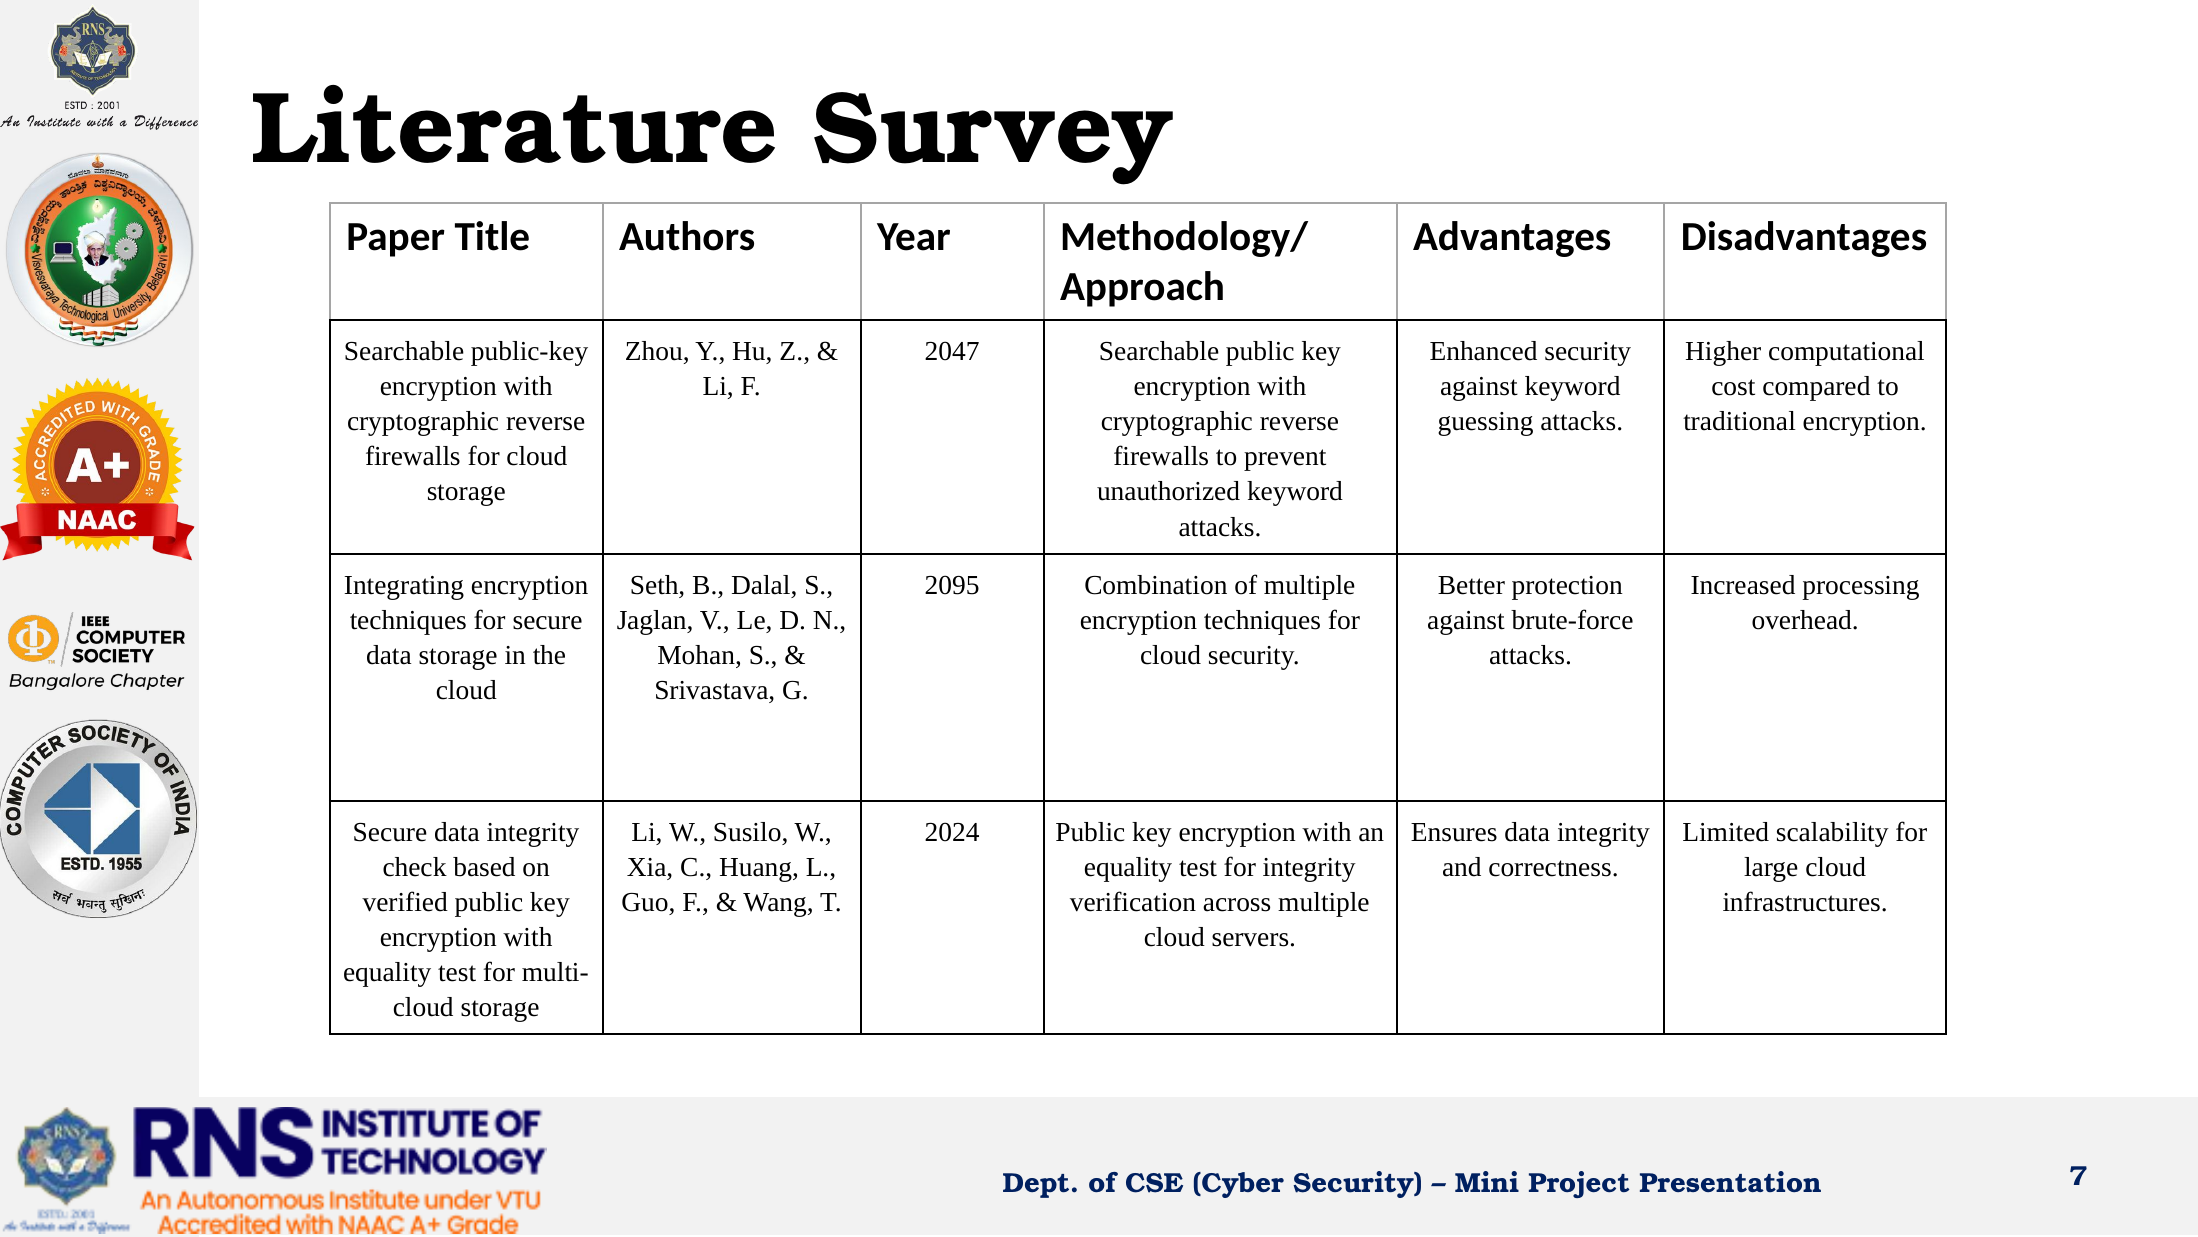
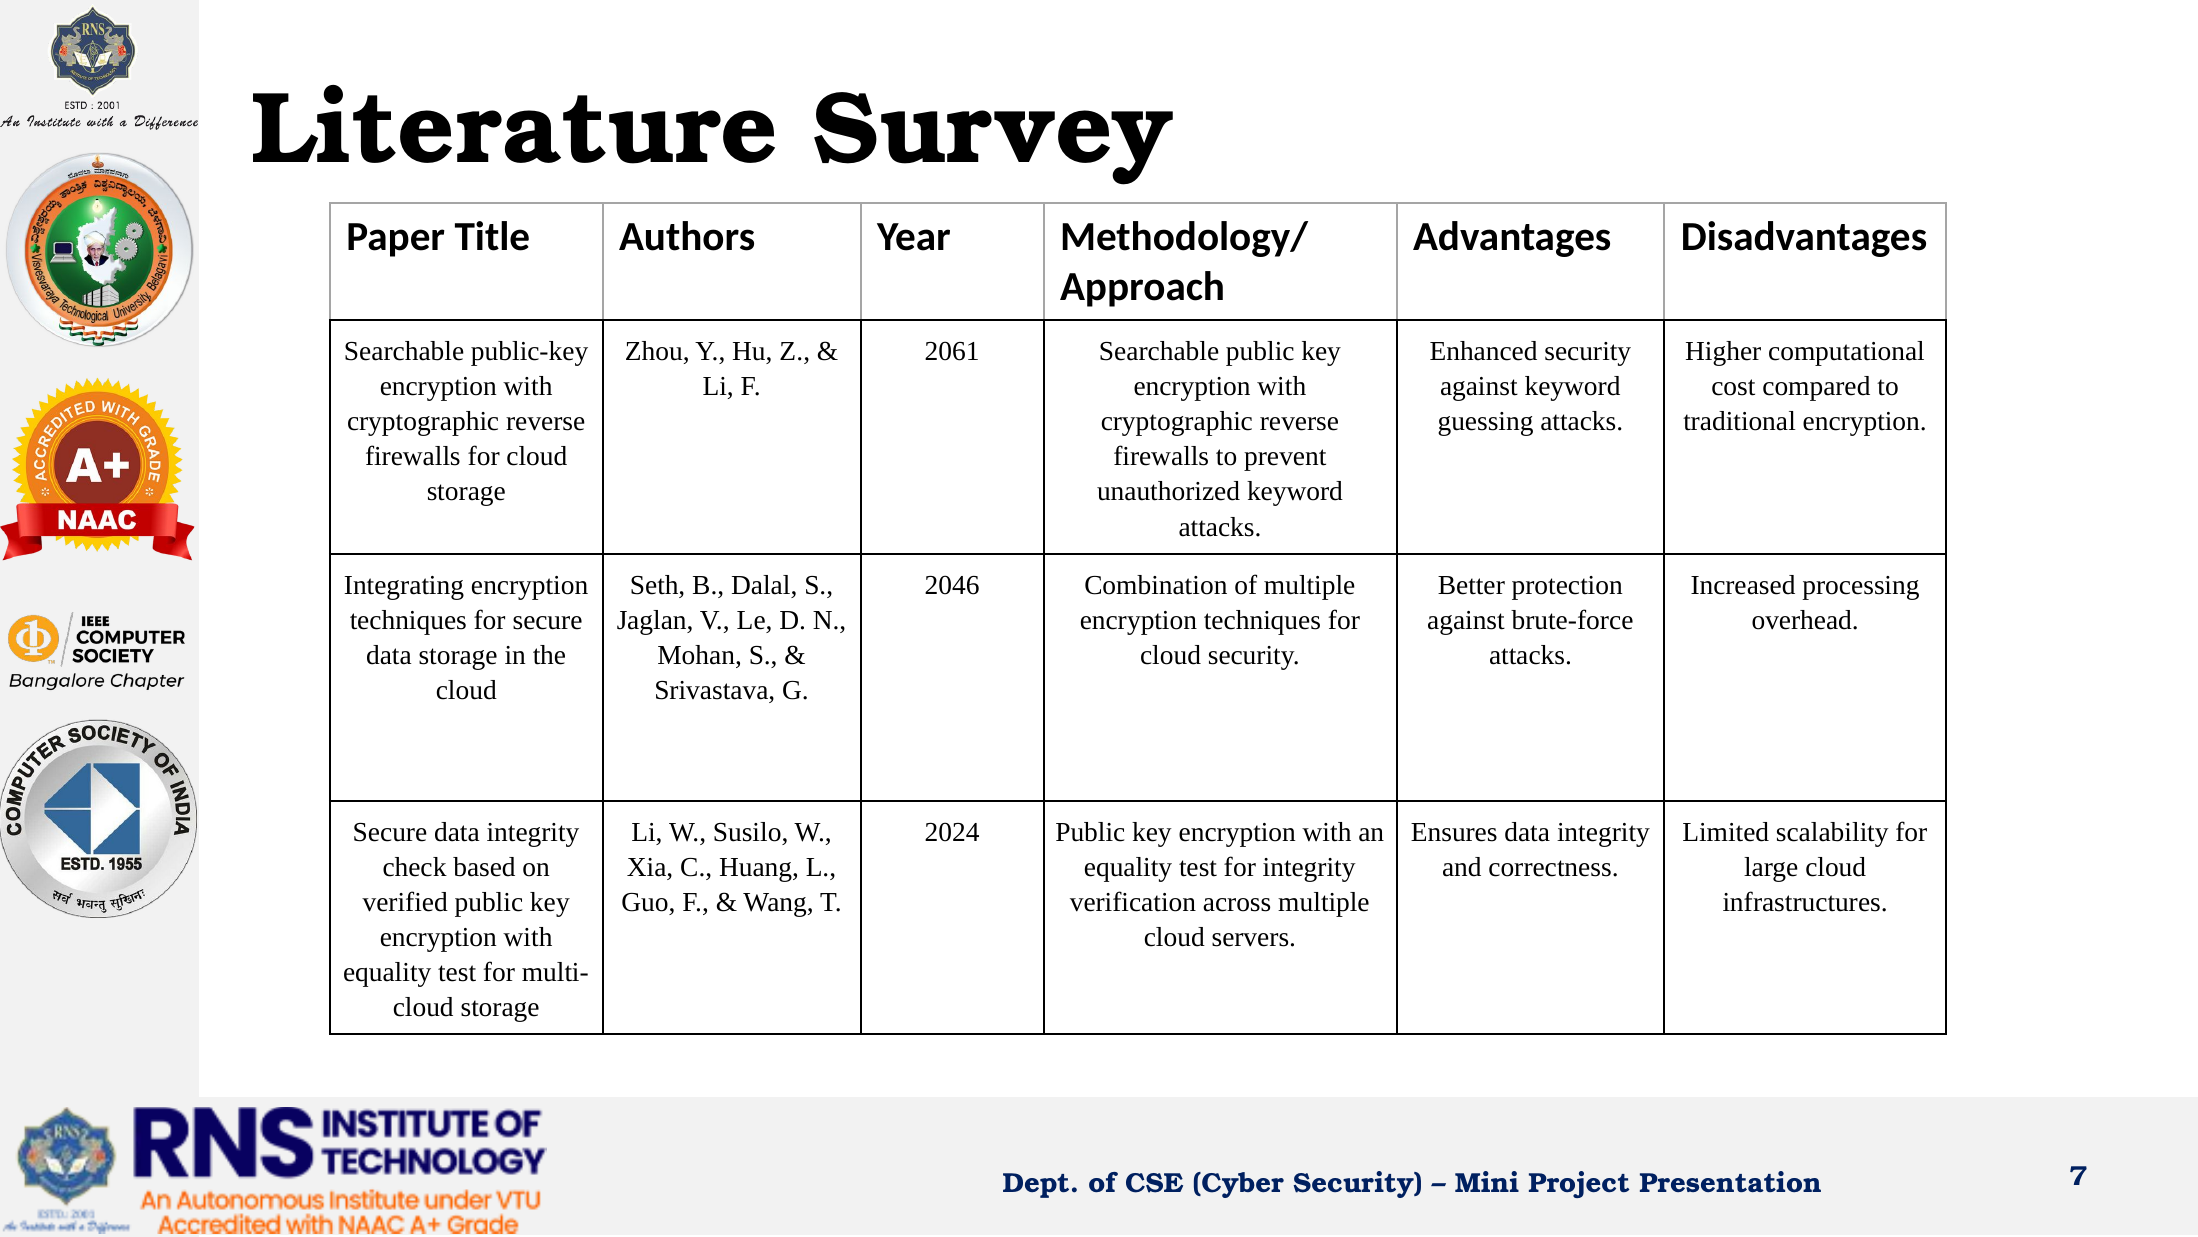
2047: 2047 -> 2061 (952, 351)
2095: 2095 -> 2046 (952, 585)
